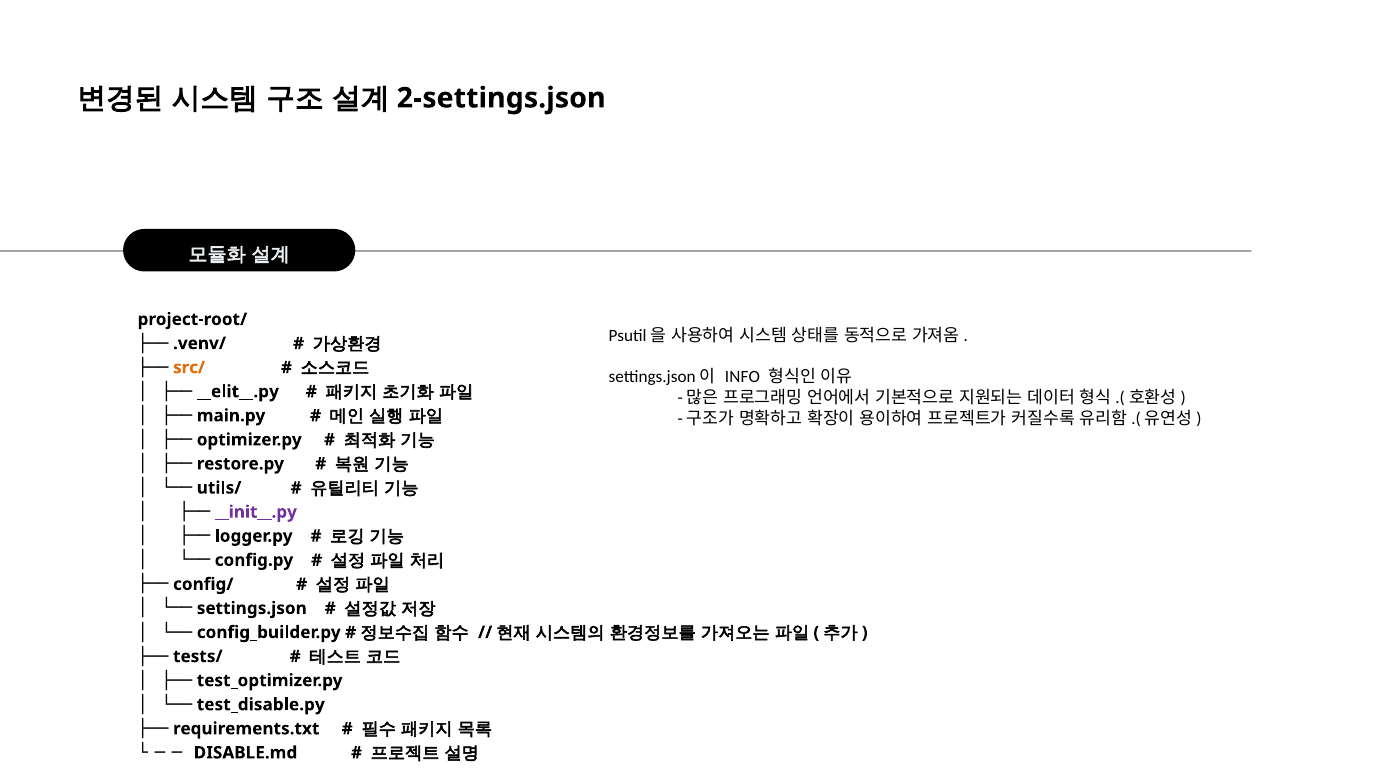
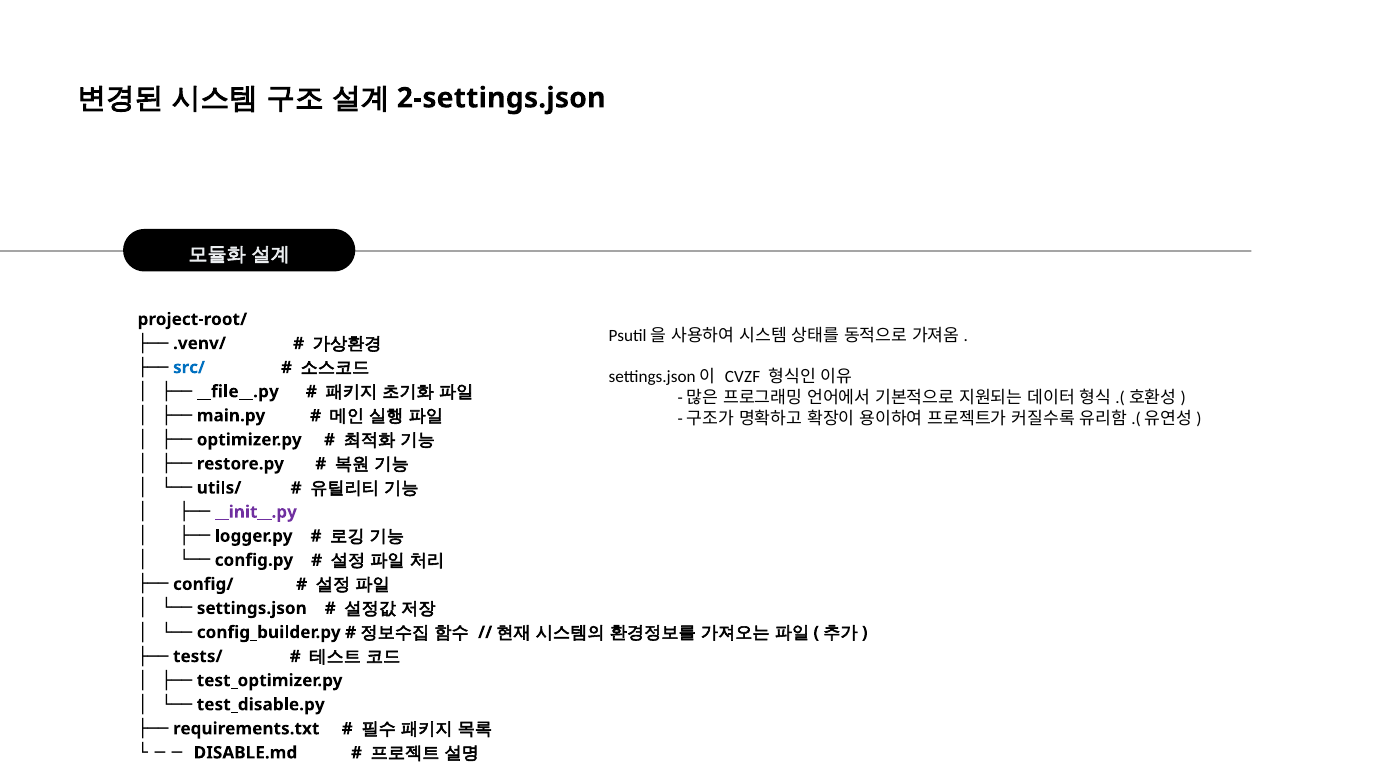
src/ colour: orange -> blue (189, 367)
INFO: INFO -> CVZF (742, 377)
__elit__.py: __elit__.py -> __file__.py (238, 392)
